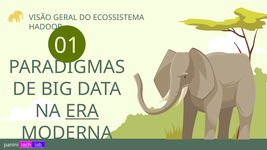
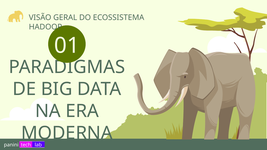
ERA underline: present -> none (82, 111)
